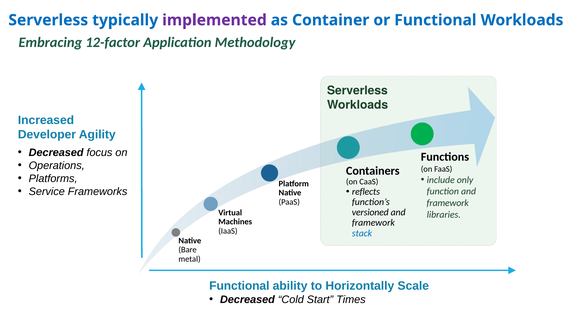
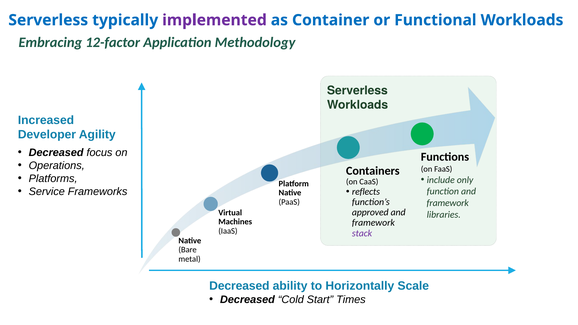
versioned: versioned -> approved (370, 212)
stack colour: blue -> purple (362, 233)
Functional: Functional -> Decreased (239, 286)
